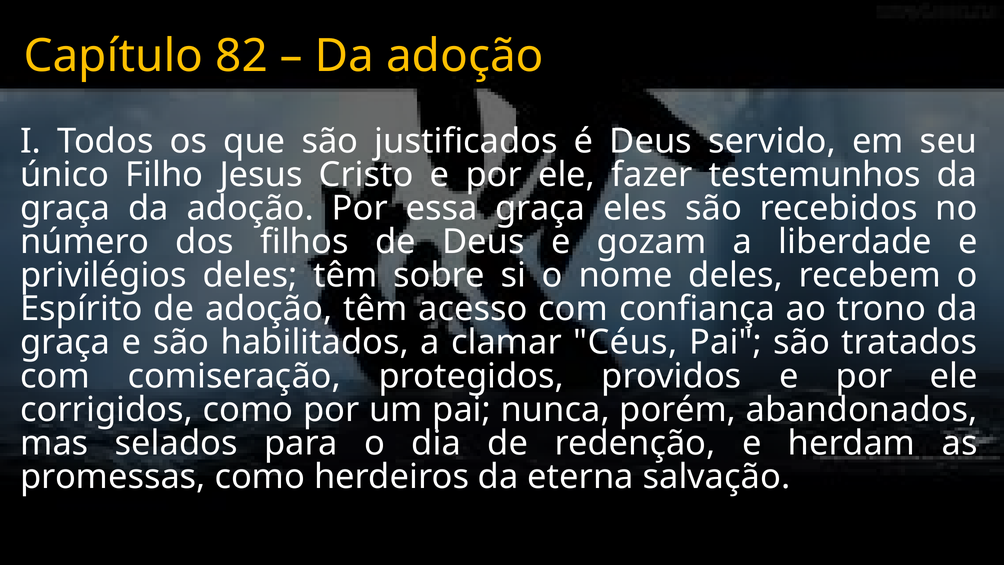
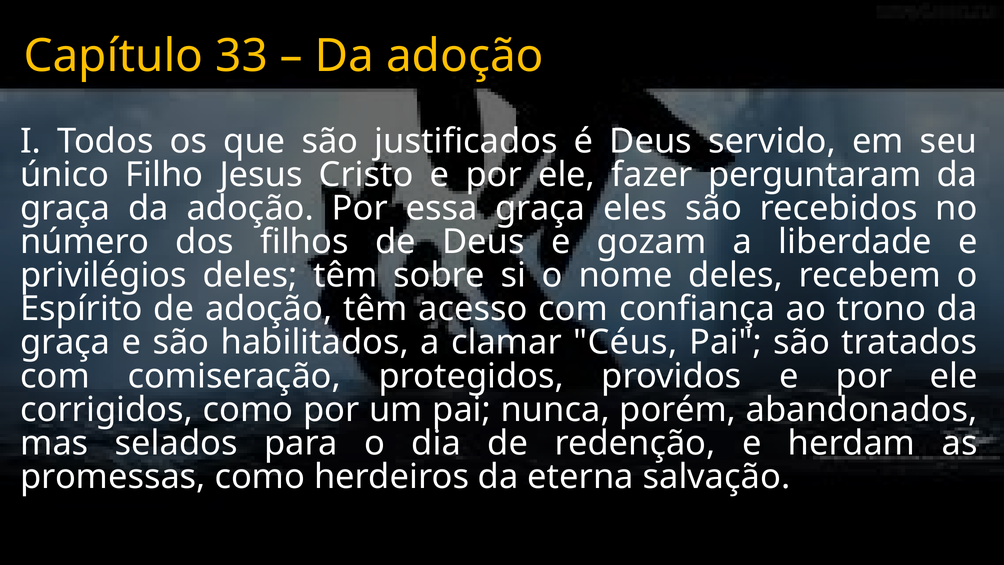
82: 82 -> 33 (242, 56)
testemunhos: testemunhos -> perguntaram (815, 175)
